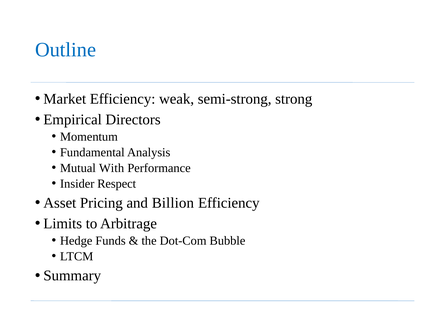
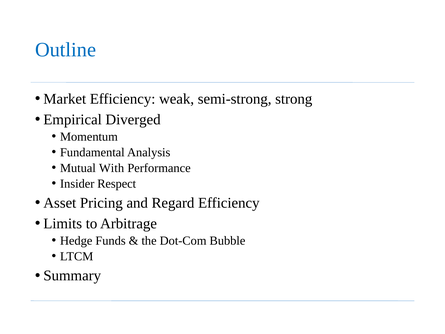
Directors: Directors -> Diverged (133, 119)
Billion: Billion -> Regard (173, 203)
